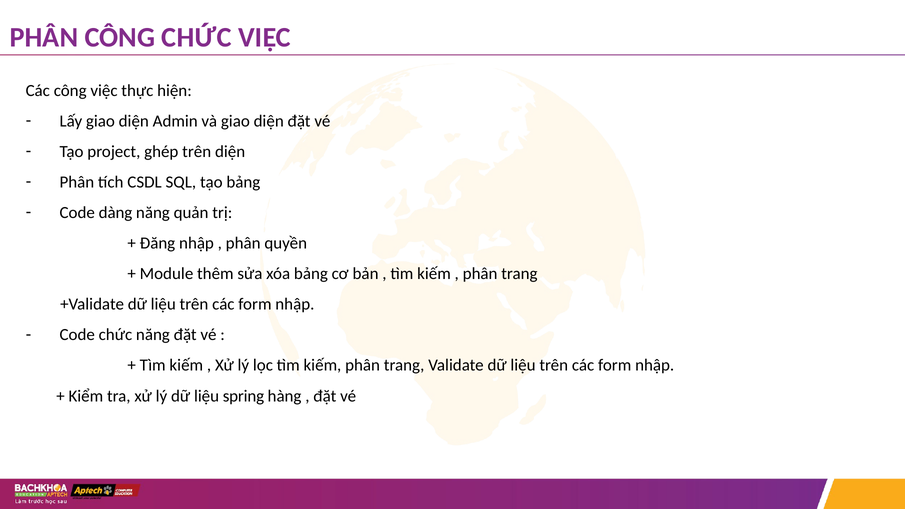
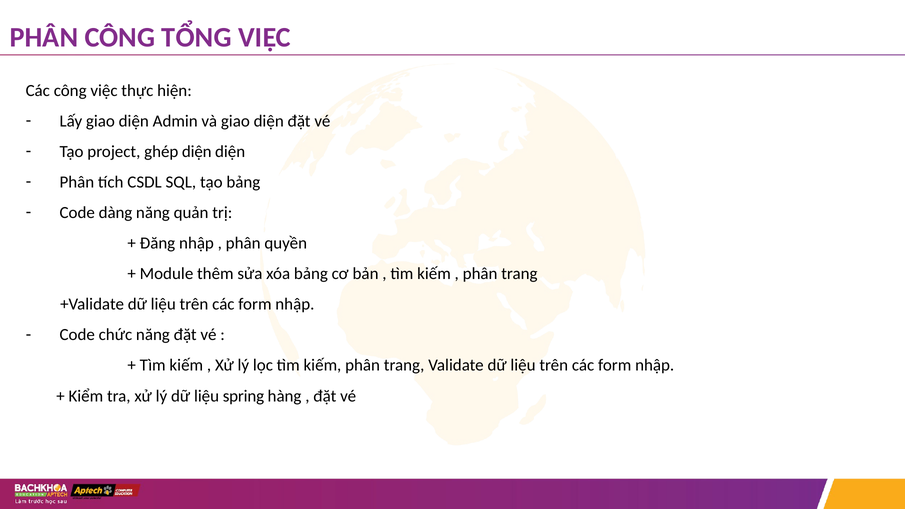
CÔNG CHỨC: CHỨC -> TỔNG (197, 38)
ghép trên: trên -> diện (197, 152)
